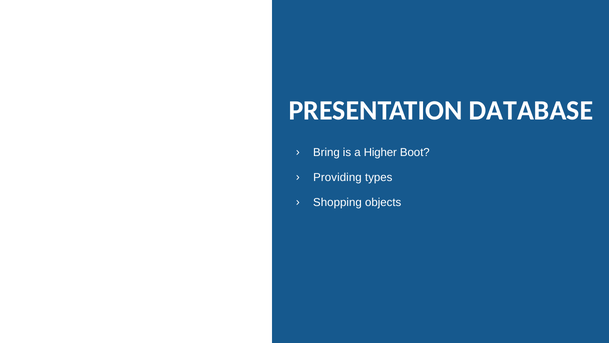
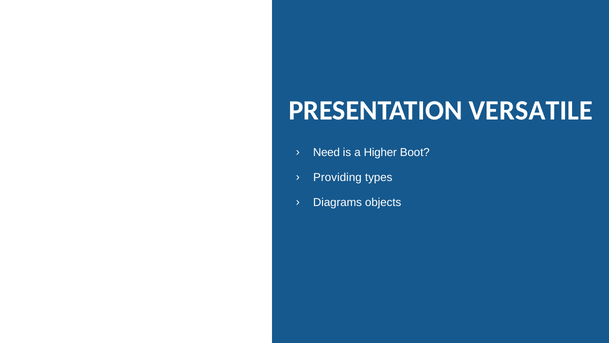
DATABASE: DATABASE -> VERSATILE (531, 110)
Bring: Bring -> Need (326, 152)
Shopping: Shopping -> Diagrams (338, 202)
